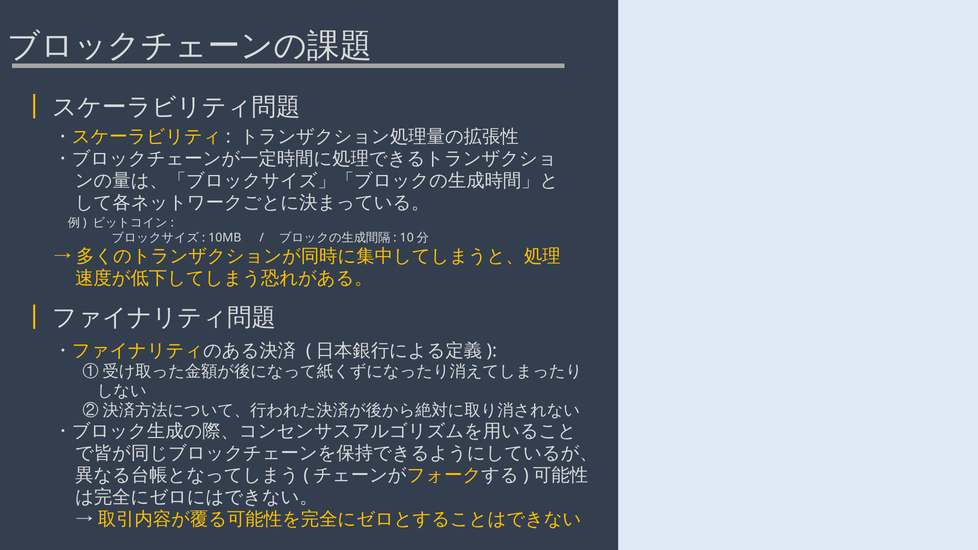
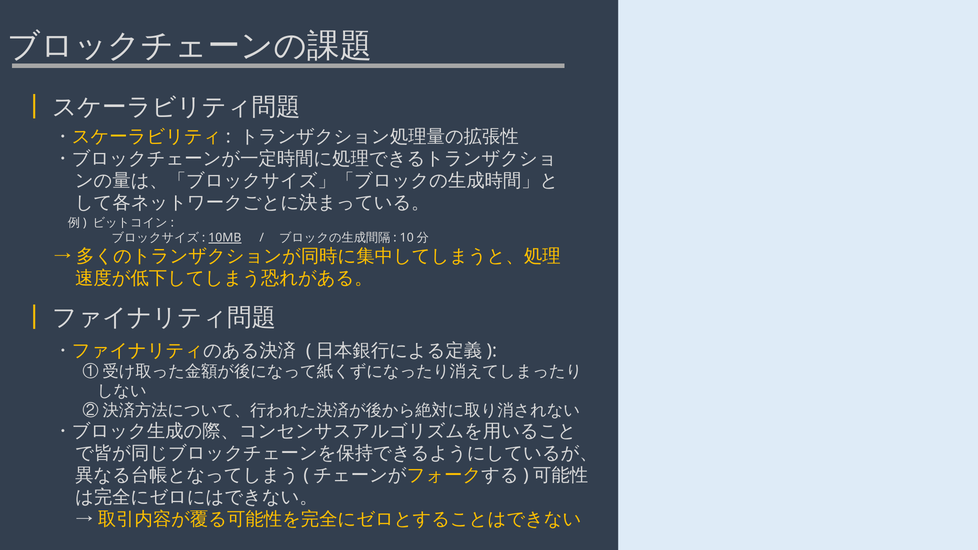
10MB underline: none -> present (225, 238)
